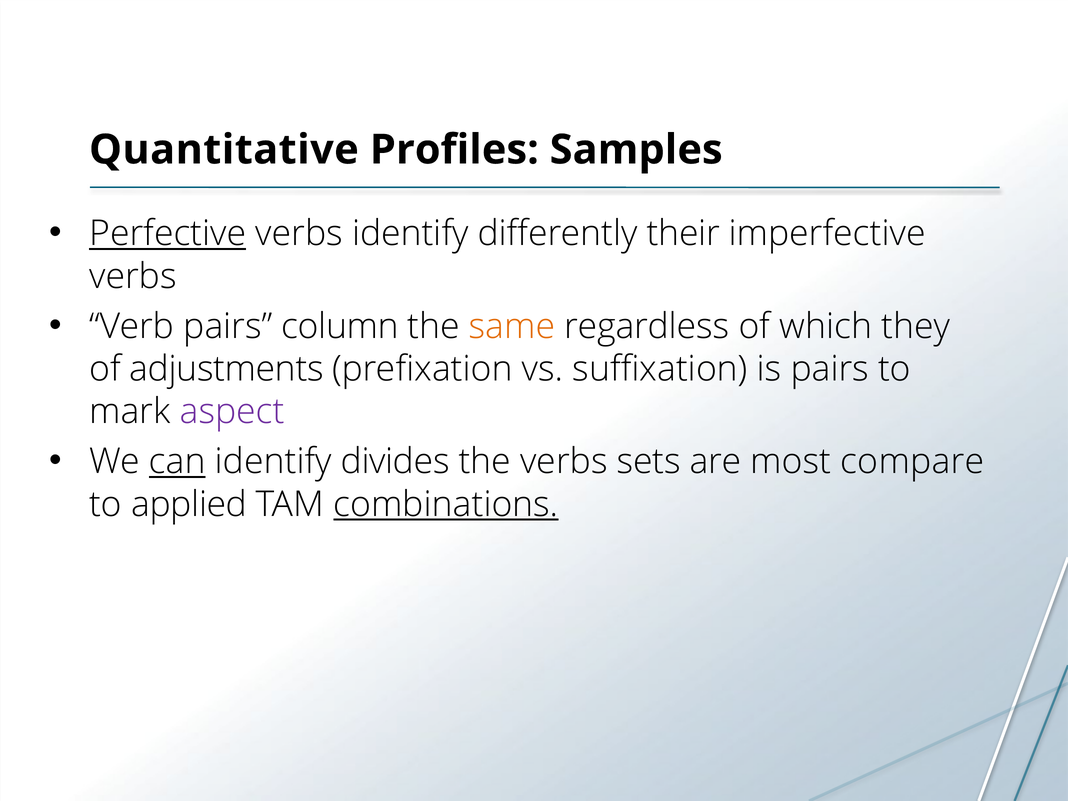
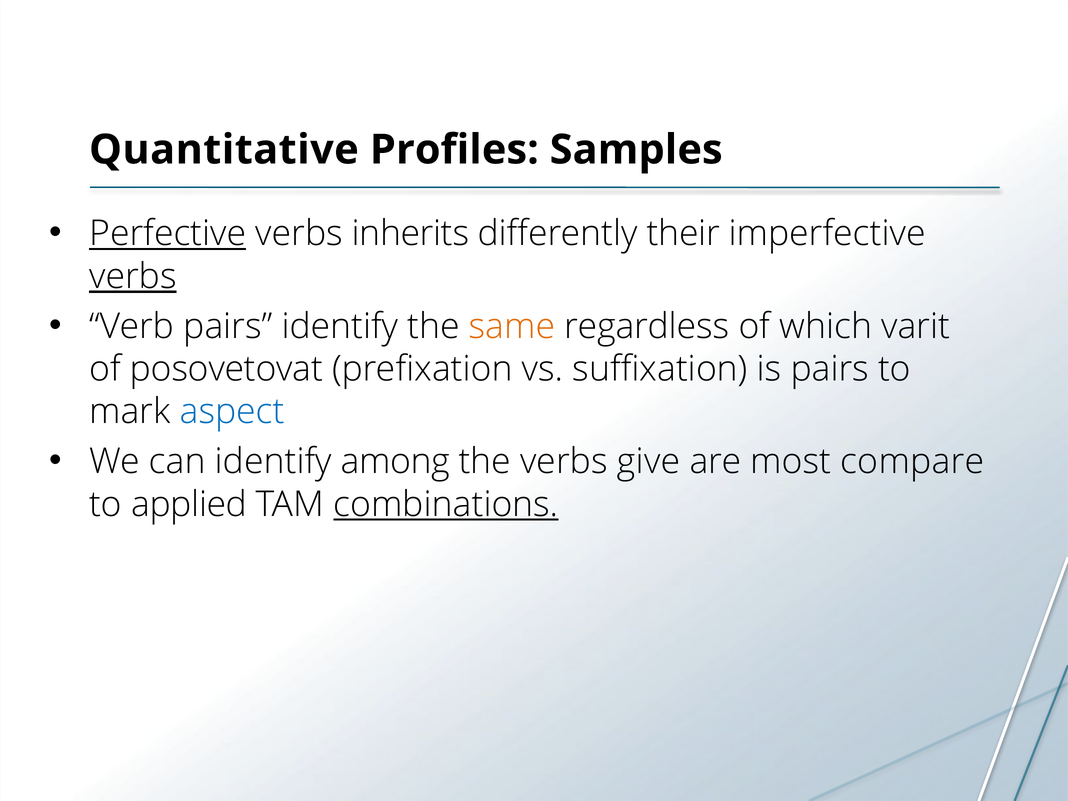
verbs identify: identify -> inherits (410, 234)
verbs underline: none -> present (133, 276)
pairs column: column -> identify (340, 326)
they: they -> varit (916, 326)
adjustments: adjustments -> posovetovat (226, 369)
aspect colour: purple -> blue (232, 412)
can underline: present -> none (177, 462)
divides: divides -> among (395, 462)
sets: sets -> give (648, 462)
